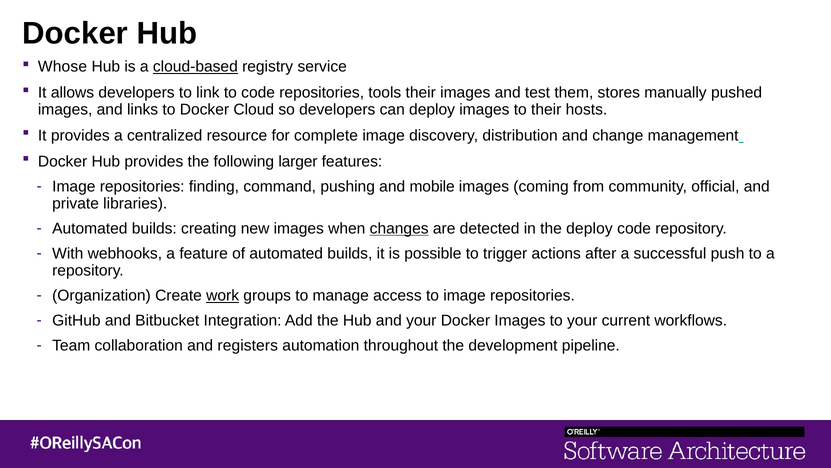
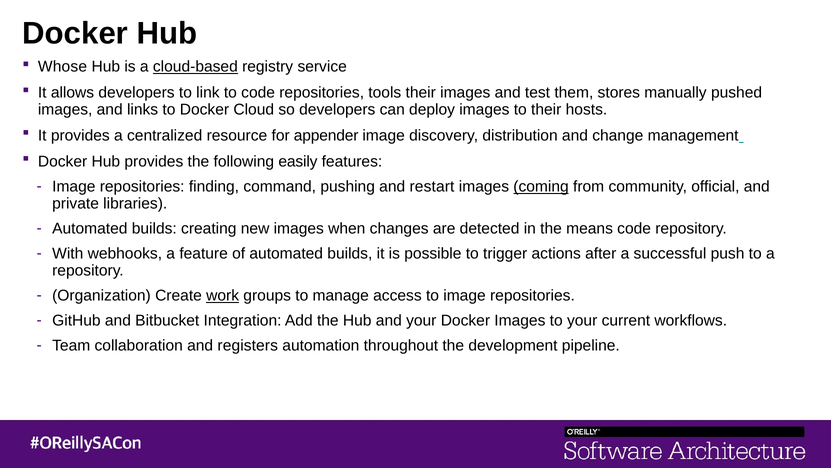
complete: complete -> appender (326, 135)
larger: larger -> easily (298, 161)
mobile: mobile -> restart (432, 186)
coming underline: none -> present (541, 186)
changes underline: present -> none (399, 228)
the deploy: deploy -> means (590, 228)
